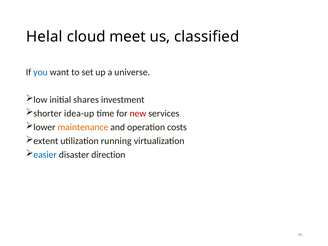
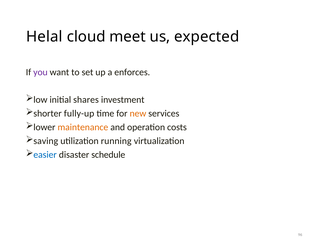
classified: classified -> expected (207, 37)
you colour: blue -> purple (40, 72)
universe: universe -> enforces (132, 72)
idea-up: idea-up -> fully-up (79, 113)
new colour: red -> orange (138, 113)
extent: extent -> saving (46, 141)
direction: direction -> schedule (108, 155)
